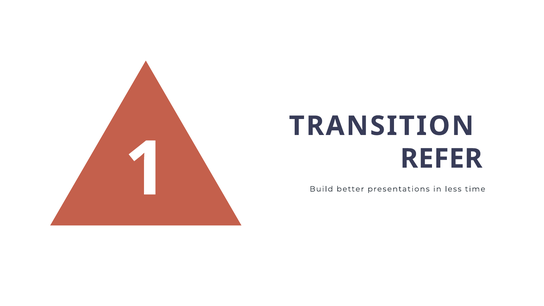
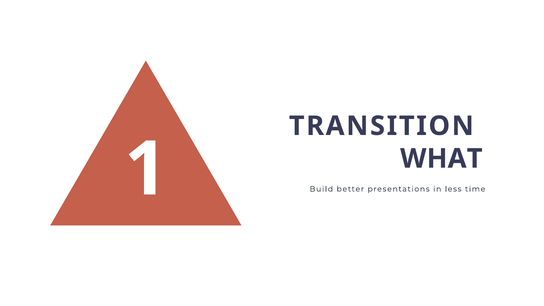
REFER: REFER -> WHAT (441, 159)
